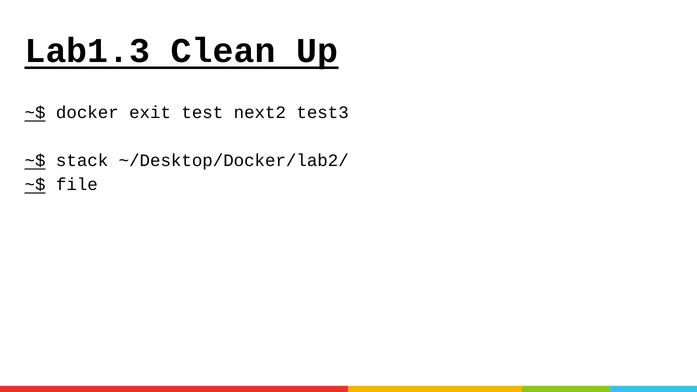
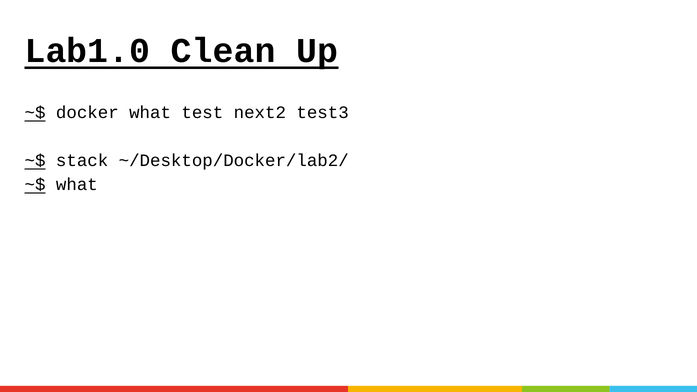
Lab1.3: Lab1.3 -> Lab1.0 (87, 51)
docker exit: exit -> what (150, 113)
file: file -> what (77, 185)
